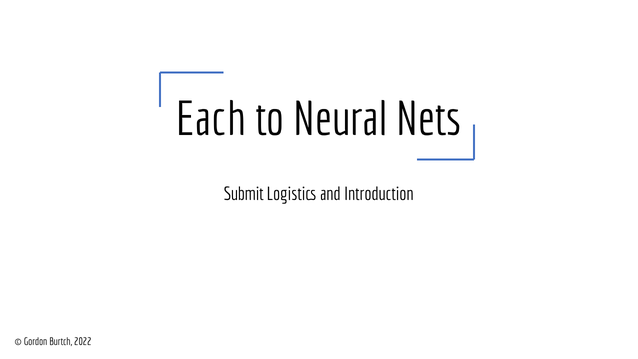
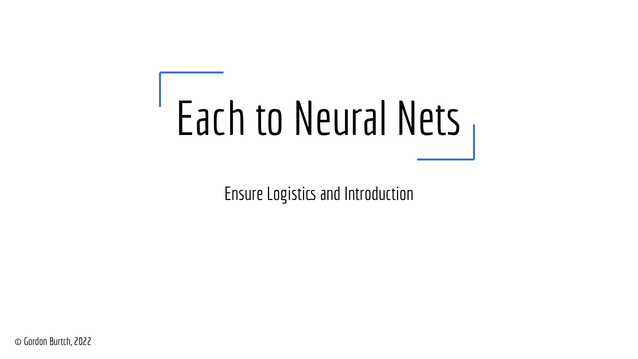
Submit: Submit -> Ensure (244, 194)
